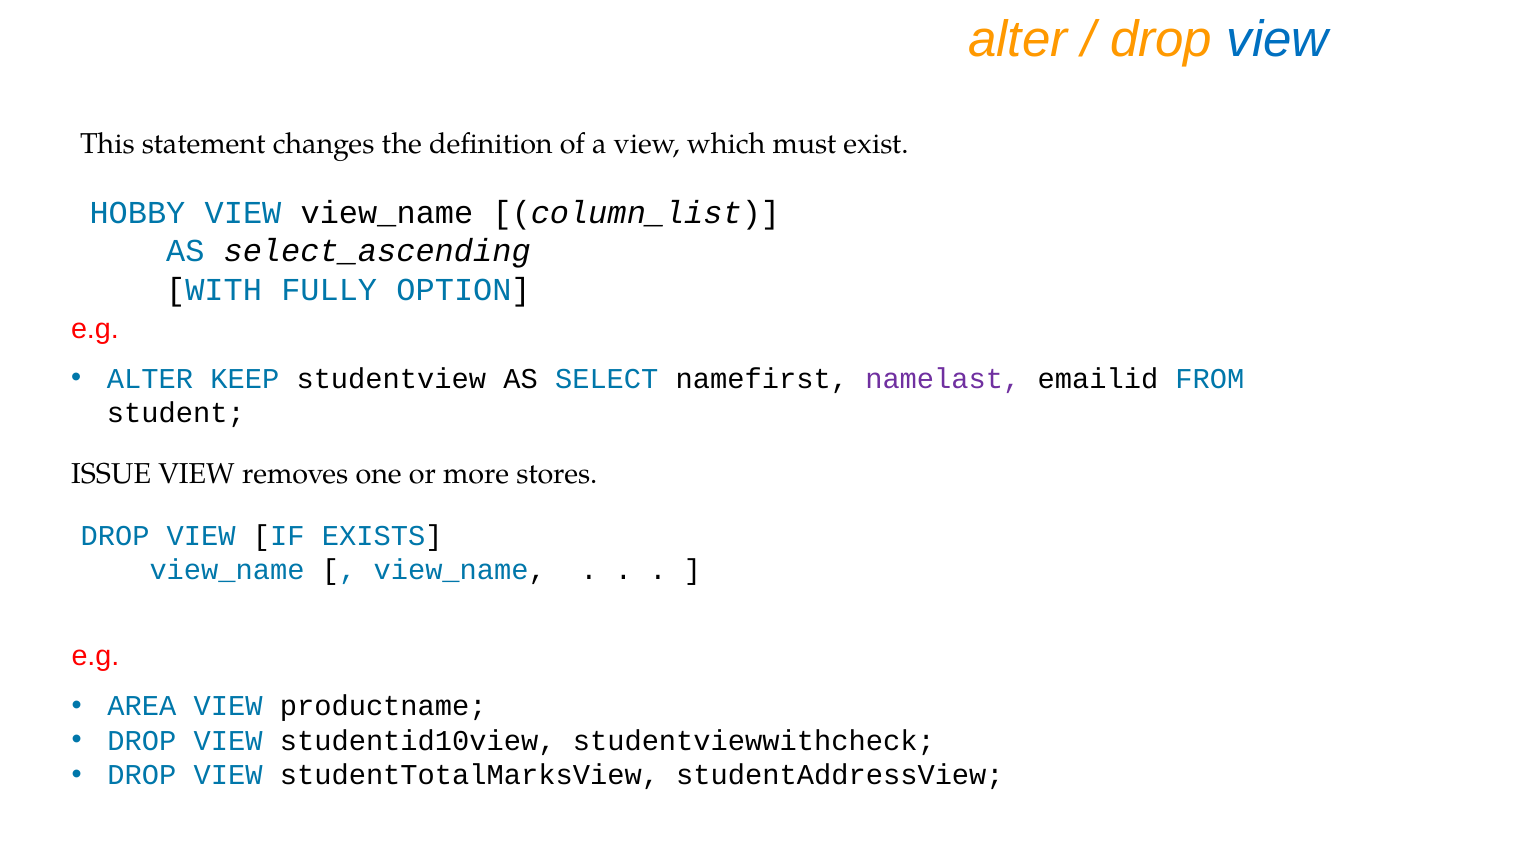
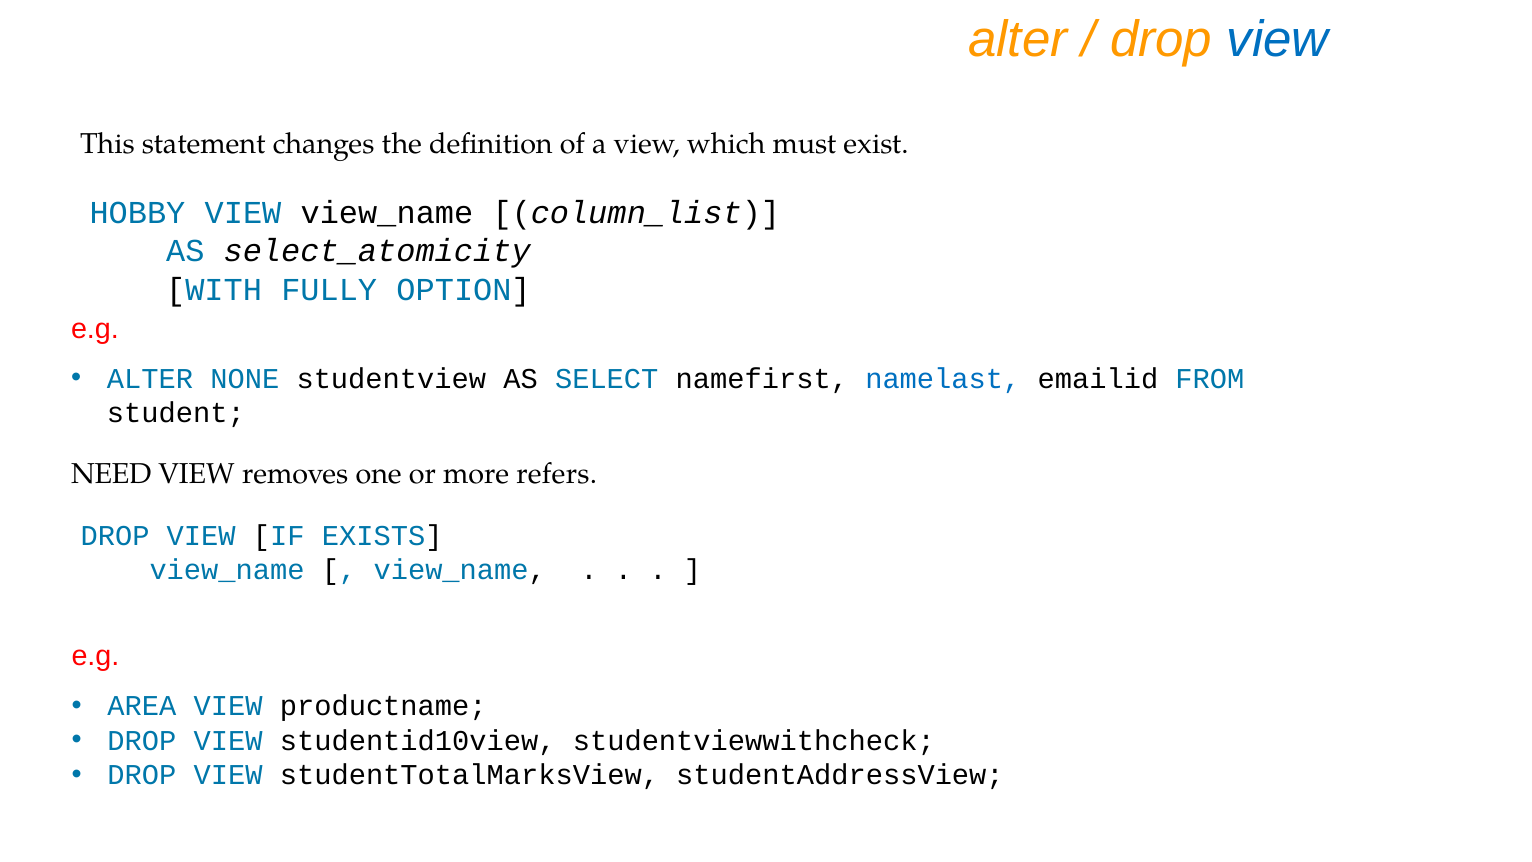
select_ascending: select_ascending -> select_atomicity (377, 251)
KEEP: KEEP -> NONE (245, 379)
namelast colour: purple -> blue (943, 379)
ISSUE: ISSUE -> NEED (111, 474)
stores: stores -> refers (557, 474)
